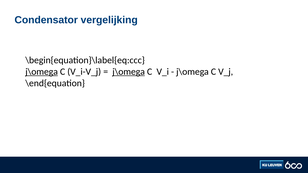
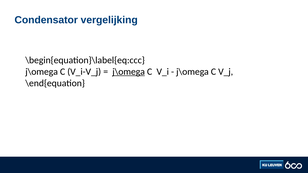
j\omega underline: present -> none (42, 72)
